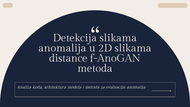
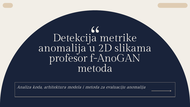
Detekcija slikama: slikama -> metrike (118, 38)
distance: distance -> profesor (68, 58)
